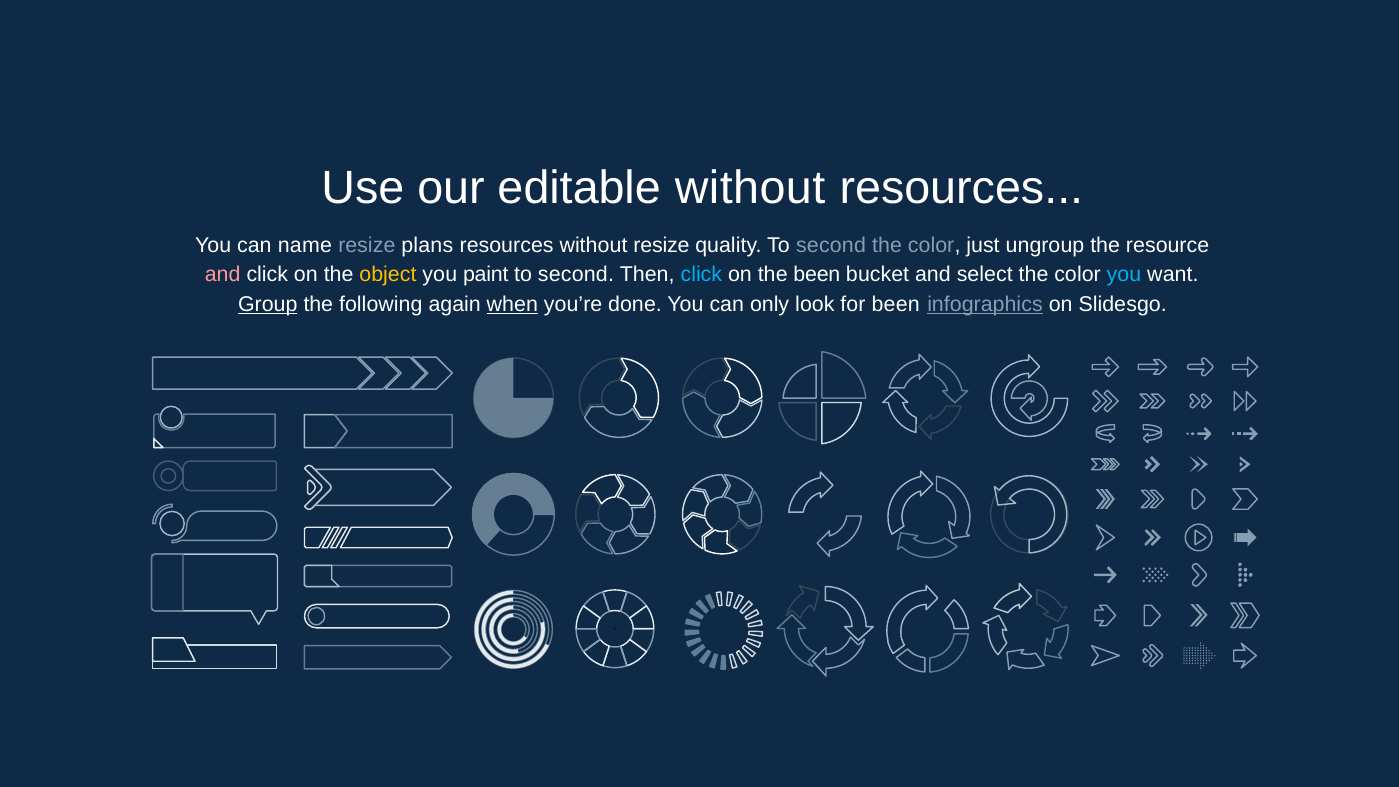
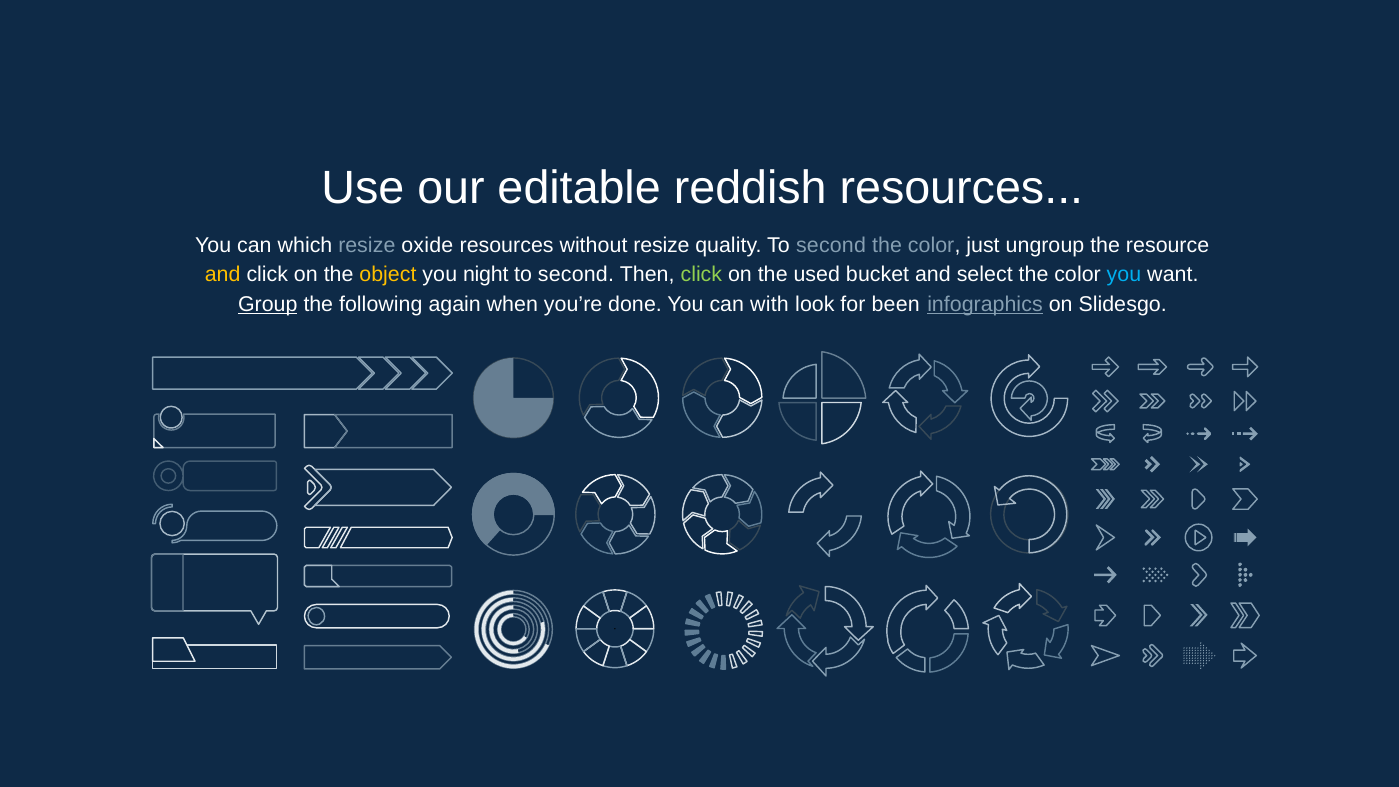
editable without: without -> reddish (750, 188)
name: name -> which (305, 245)
plans: plans -> oxide (427, 245)
and colour: pink -> yellow (223, 275)
paint: paint -> night (486, 275)
click colour: light blue -> light green (701, 275)
the been: been -> used (817, 275)
when underline: present -> none (512, 304)
only: only -> with (769, 304)
